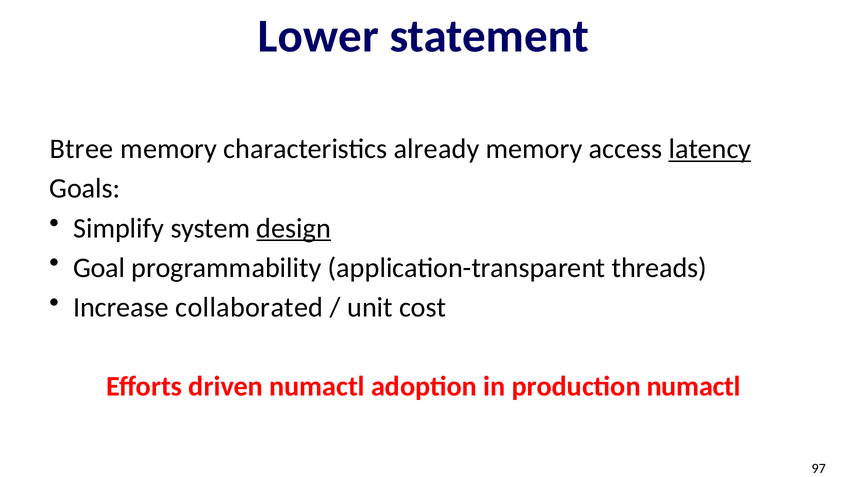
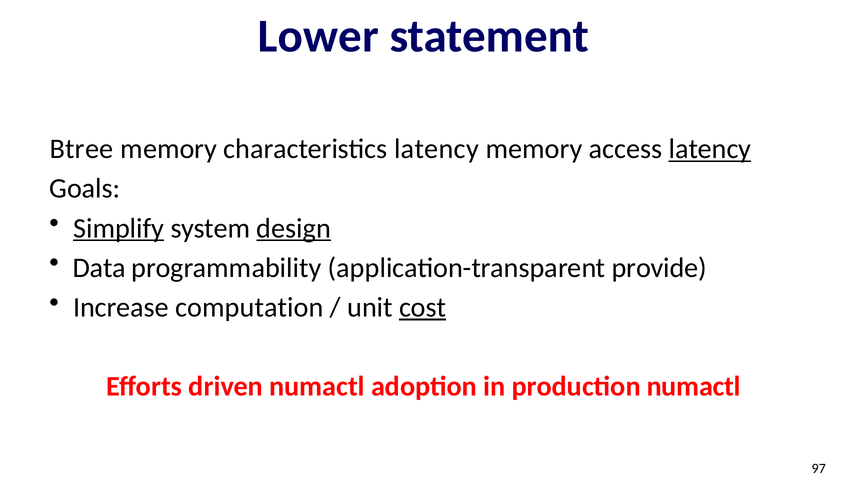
characteristics already: already -> latency (436, 149)
Simplify underline: none -> present (119, 228)
Goal: Goal -> Data (99, 267)
threads: threads -> provide (659, 267)
collaborated: collaborated -> computation (249, 307)
cost underline: none -> present (423, 307)
